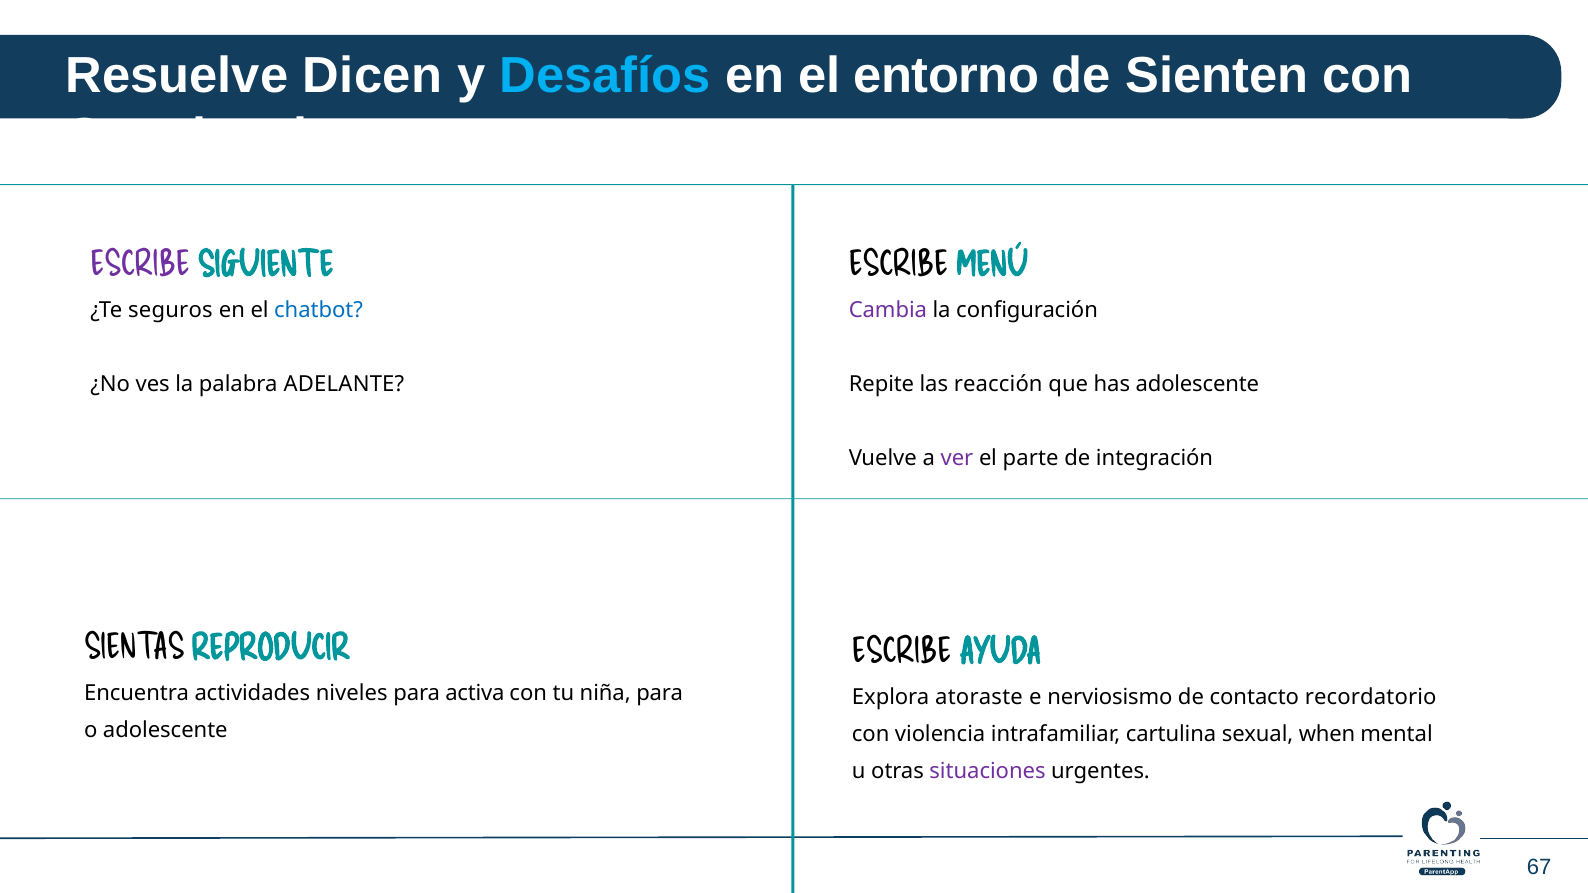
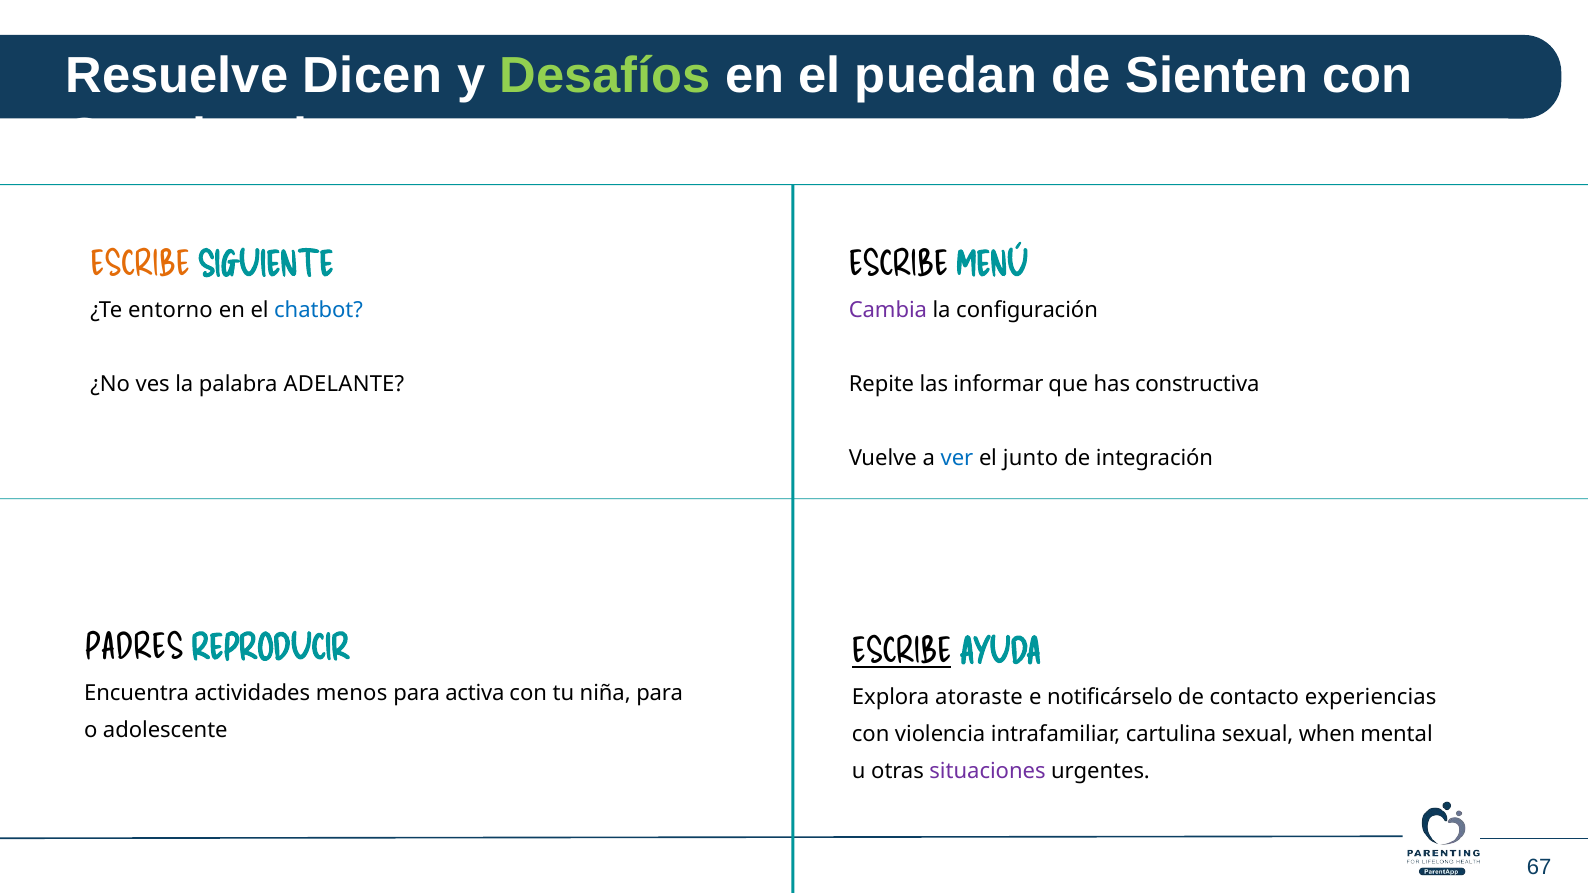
Desafíos colour: light blue -> light green (605, 76)
entorno: entorno -> puedan (946, 76)
ESCRIBE colour: purple -> orange (140, 265)
seguros: seguros -> entorno (170, 310)
reacción: reacción -> informar (998, 384)
has adolescente: adolescente -> constructiva (1197, 384)
ver colour: purple -> blue (957, 458)
parte: parte -> junto (1031, 458)
SIENTAS: SIENTAS -> PADRES (134, 649)
ESCRIBE underline: none -> present (902, 652)
niveles: niveles -> menos (352, 693)
nerviosismo: nerviosismo -> notificárselo (1110, 697)
recordatorio: recordatorio -> experiencias (1371, 697)
